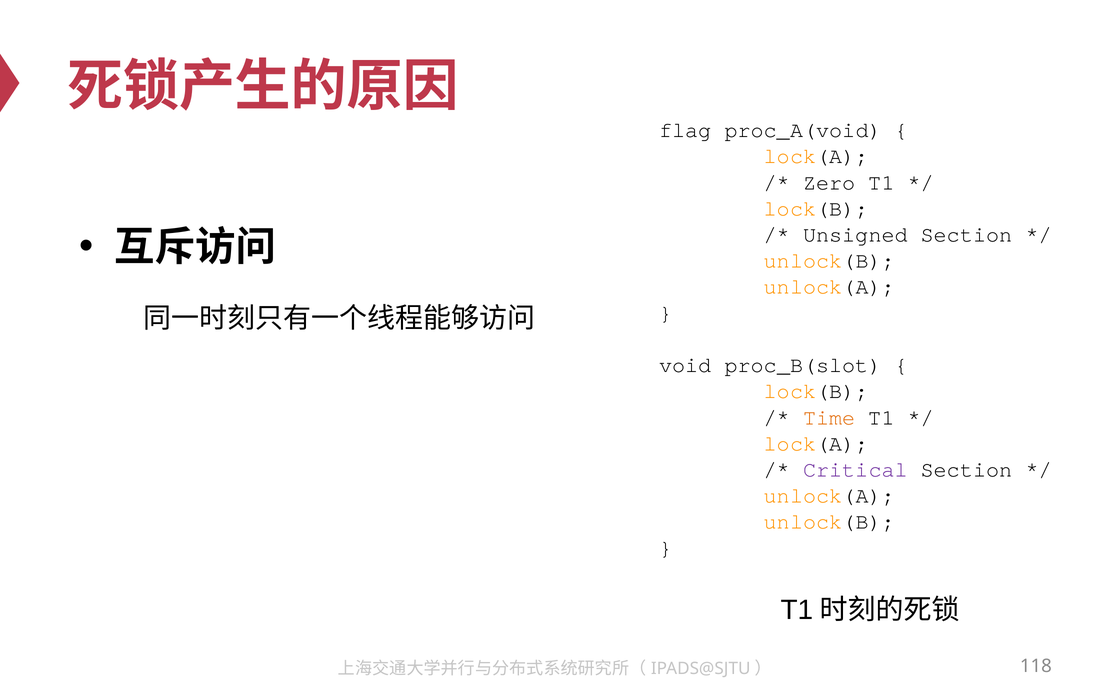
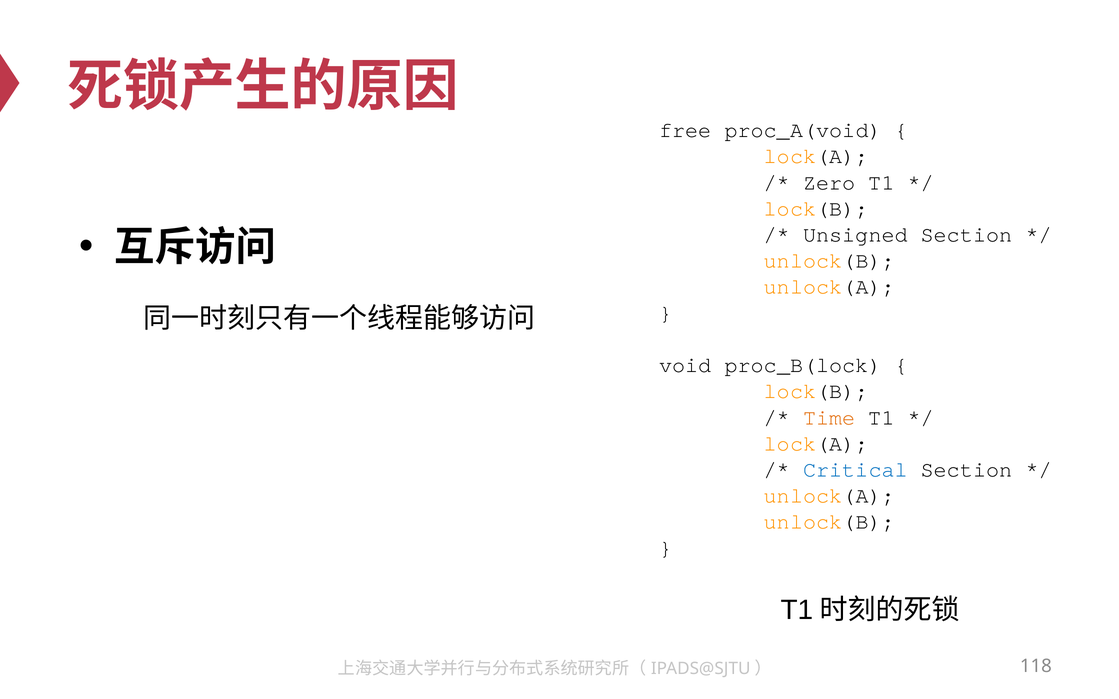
flag: flag -> free (685, 130)
proc_B(slot: proc_B(slot -> proc_B(lock (803, 365)
Critical colour: purple -> blue (855, 470)
